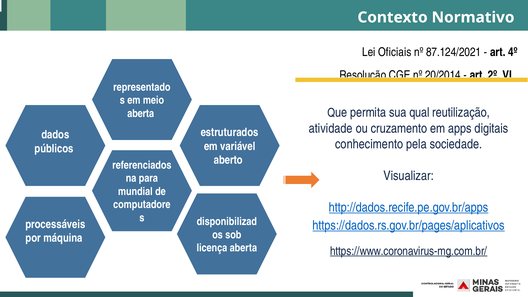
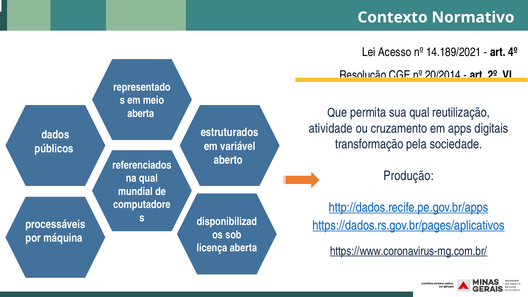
Oficiais: Oficiais -> Acesso (395, 52)
87.124/2021: 87.124/2021 -> 14.189/2021 (454, 52)
conhecimento: conhecimento -> transformação (369, 144)
Visualizar: Visualizar -> Produção (409, 176)
na para: para -> qual (148, 178)
